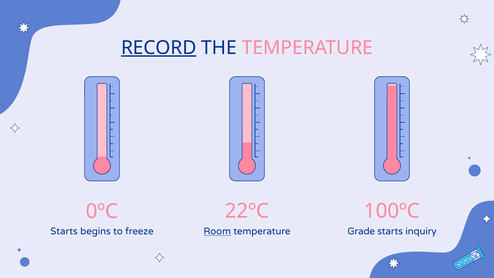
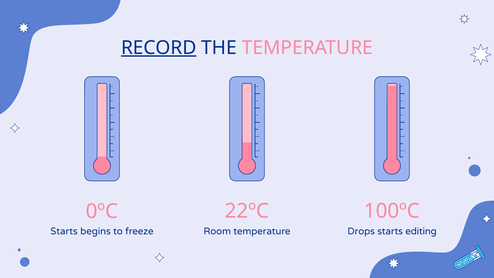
Room underline: present -> none (217, 231)
Grade: Grade -> Drops (361, 231)
inquiry: inquiry -> editing (421, 231)
